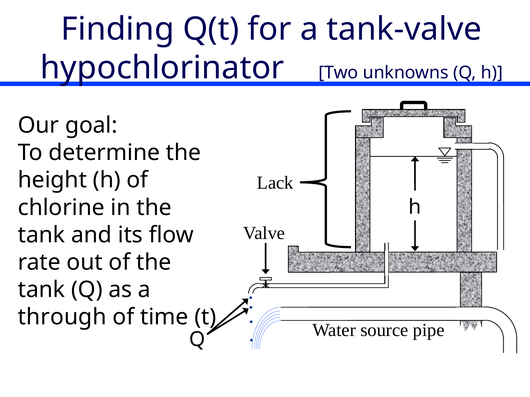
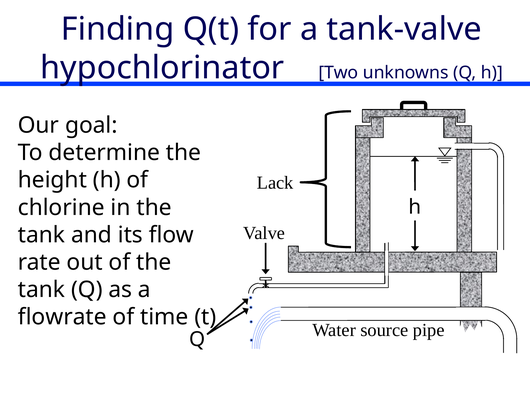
through: through -> flowrate (62, 317)
